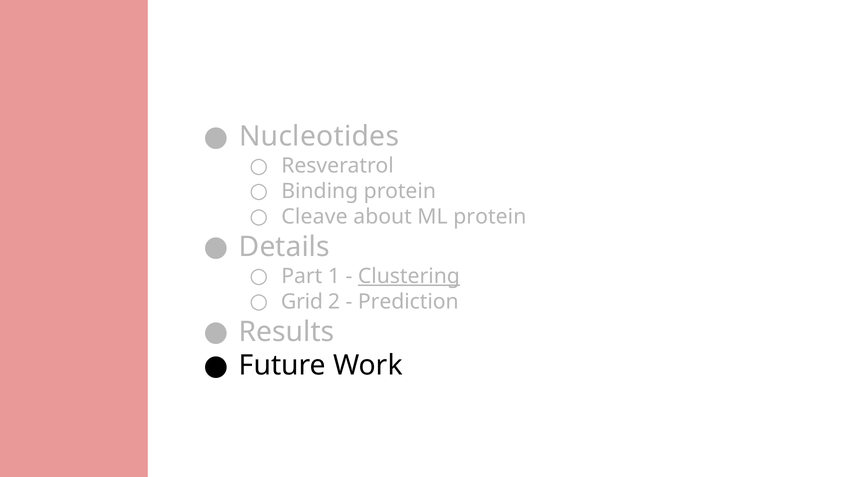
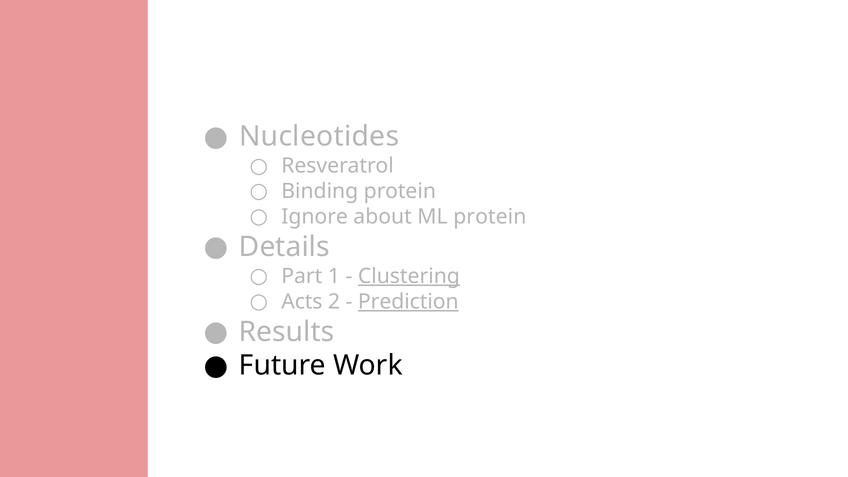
Cleave: Cleave -> Ignore (315, 217)
Grid: Grid -> Acts (302, 302)
Prediction underline: none -> present (408, 302)
